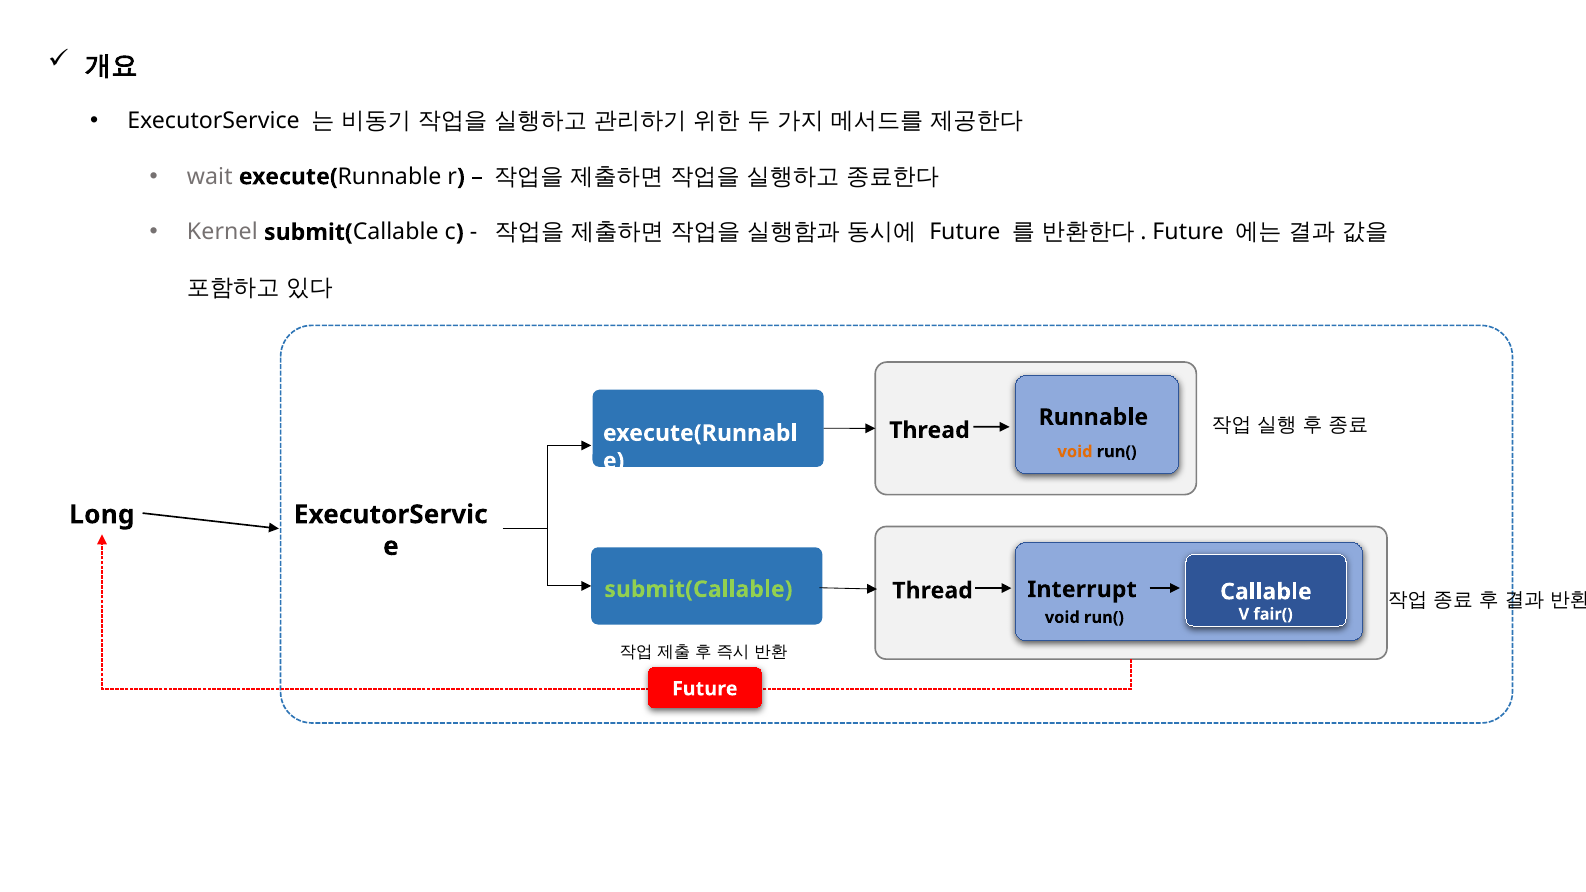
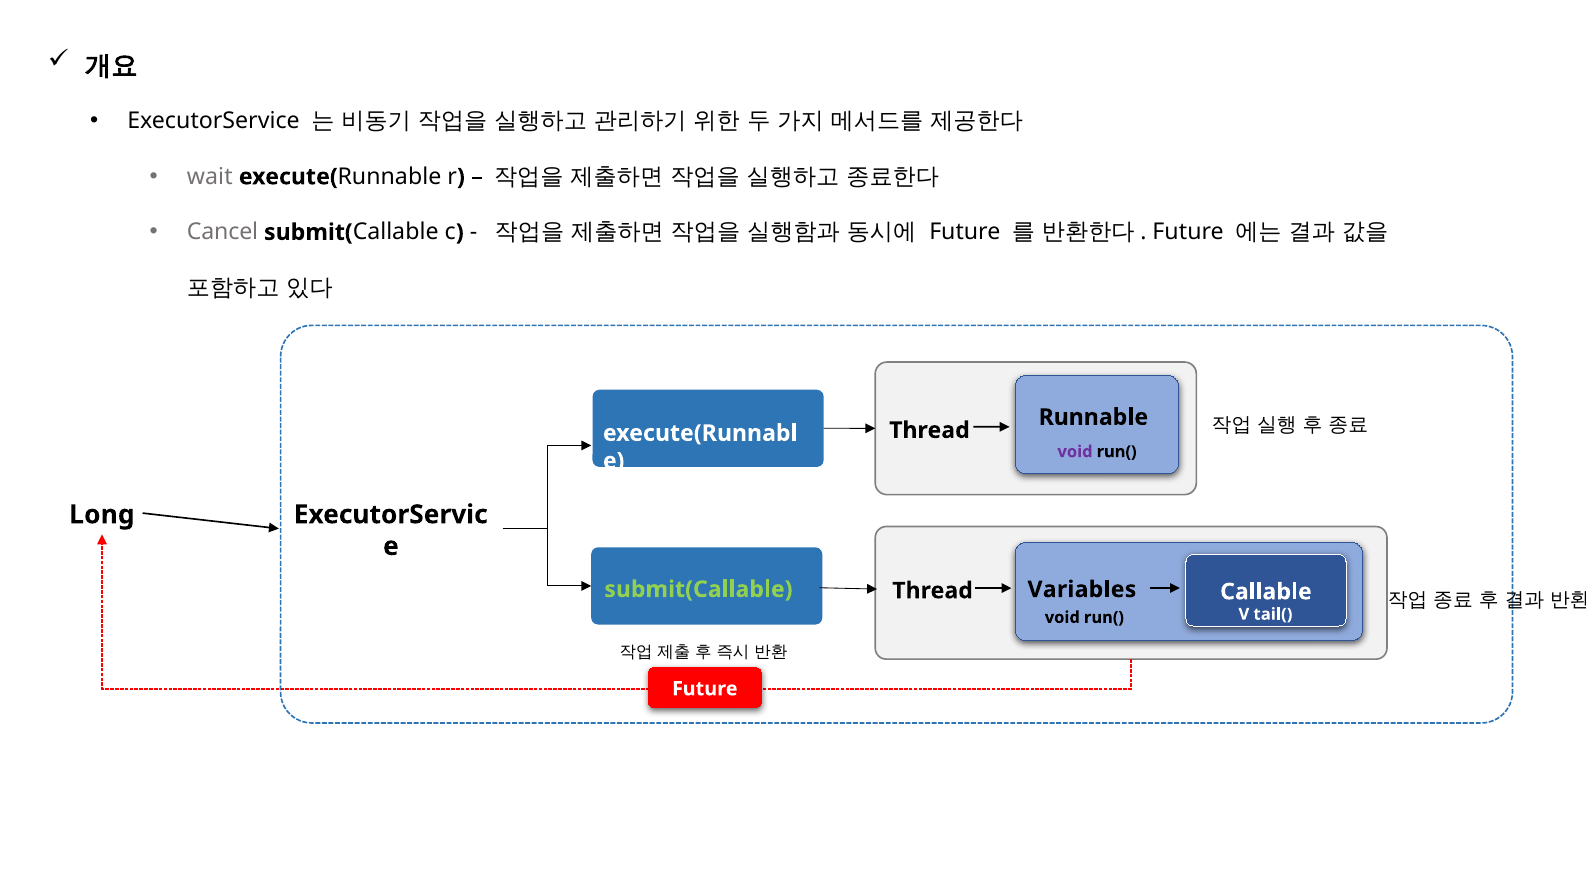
Kernel: Kernel -> Cancel (222, 232)
void colour: orange -> purple (1075, 452)
Interrupt: Interrupt -> Variables (1082, 590)
fair(: fair( -> tail( (1273, 614)
